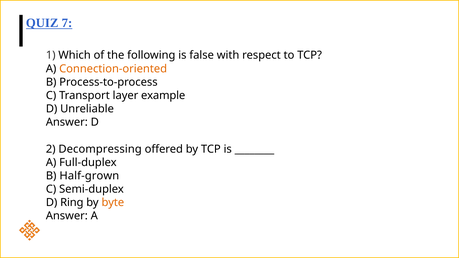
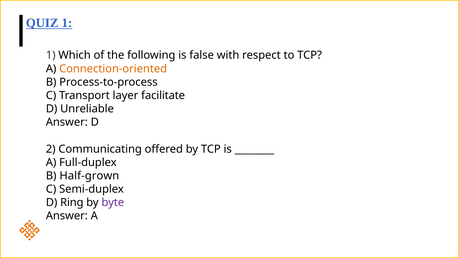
QUIZ 7: 7 -> 1 (67, 23)
example: example -> facilitate (163, 96)
Decompressing: Decompressing -> Communicating (100, 149)
byte colour: orange -> purple (113, 203)
